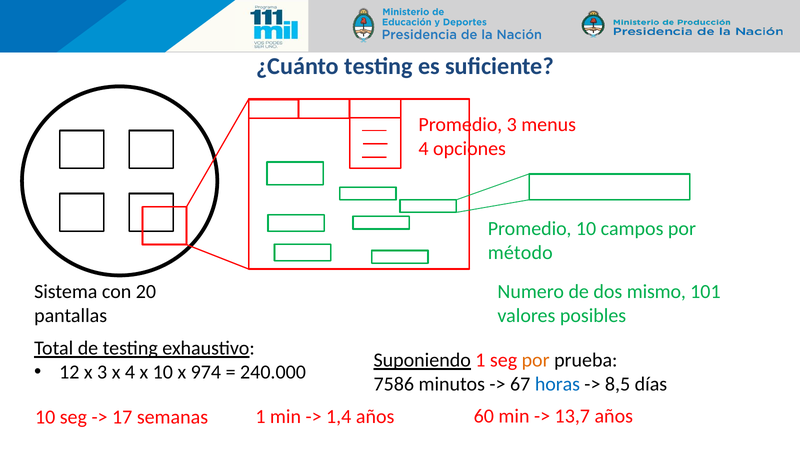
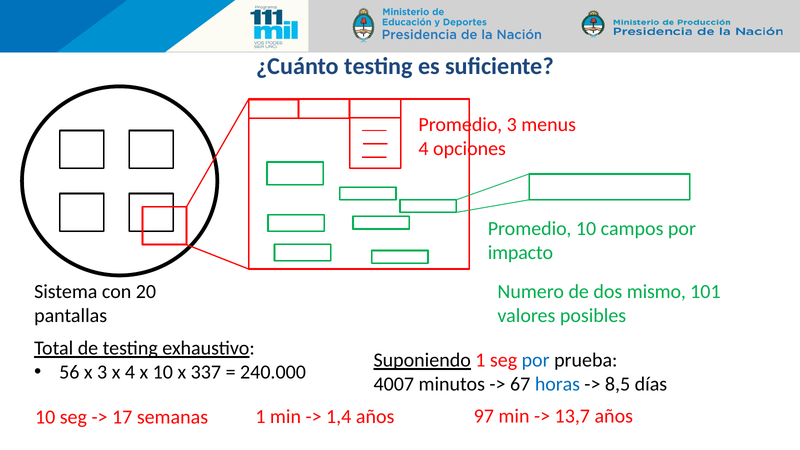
método: método -> impacto (520, 253)
por colour: orange -> blue (536, 360)
12: 12 -> 56 (69, 372)
974: 974 -> 337 (206, 372)
7586: 7586 -> 4007 (394, 384)
60: 60 -> 97 (484, 416)
